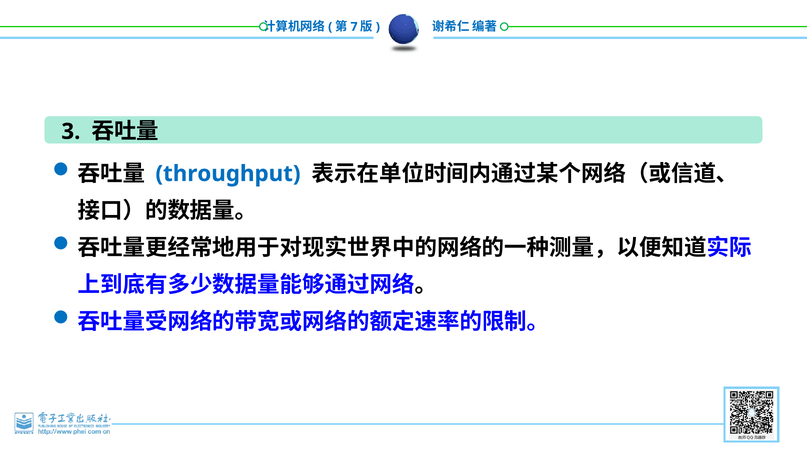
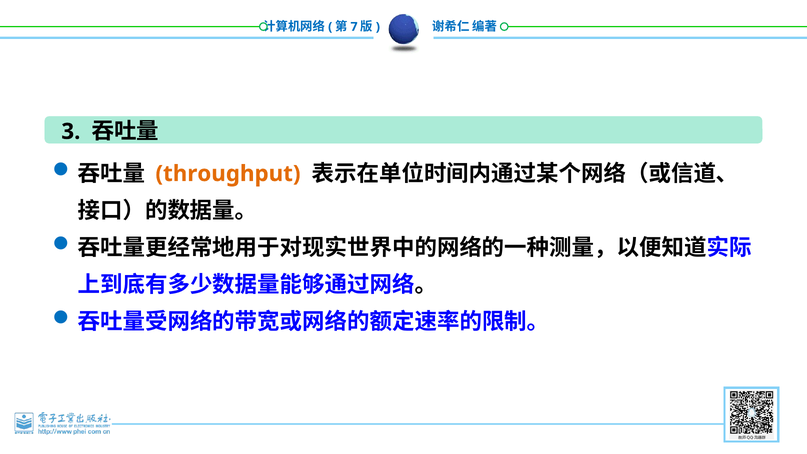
throughput colour: blue -> orange (228, 174)
